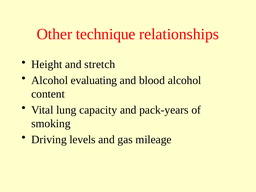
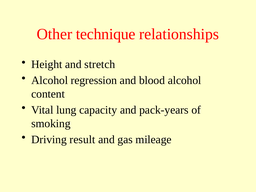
evaluating: evaluating -> regression (94, 80)
levels: levels -> result (82, 139)
